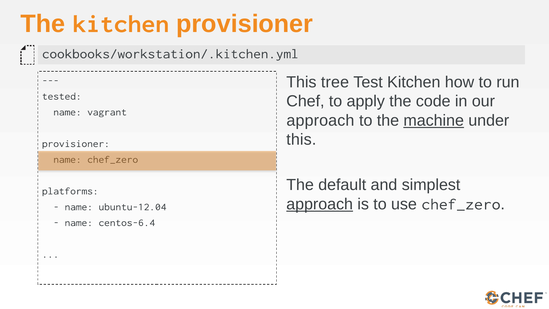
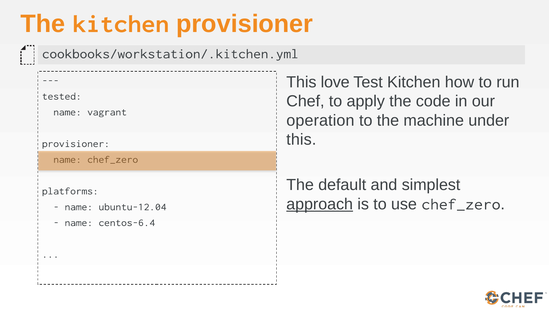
tree: tree -> love (335, 82)
approach: approach -> operation (320, 120)
machine underline: present -> none (434, 120)
